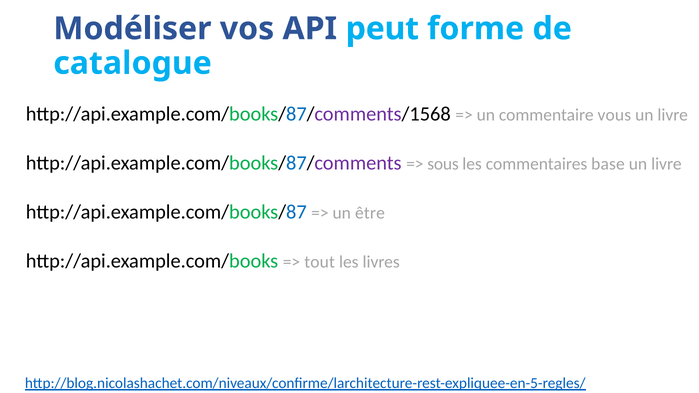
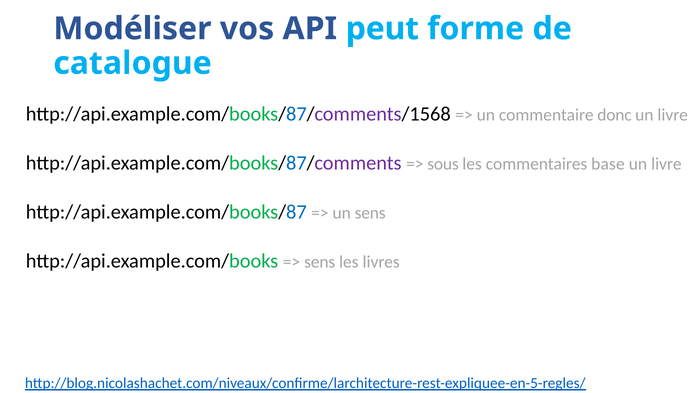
vous: vous -> donc (615, 115)
un être: être -> sens (370, 213)
tout: tout -> sens (320, 262)
